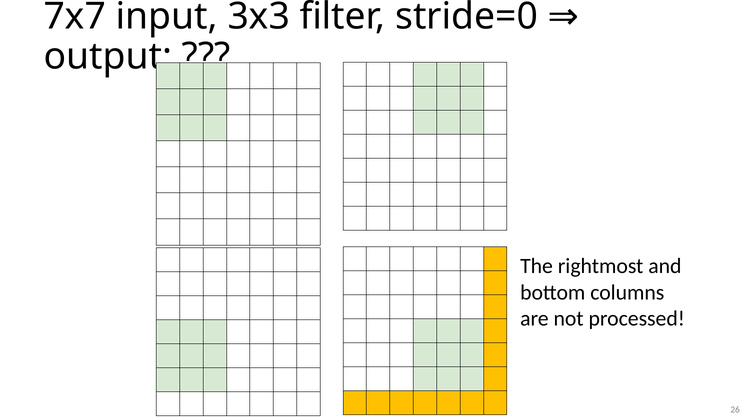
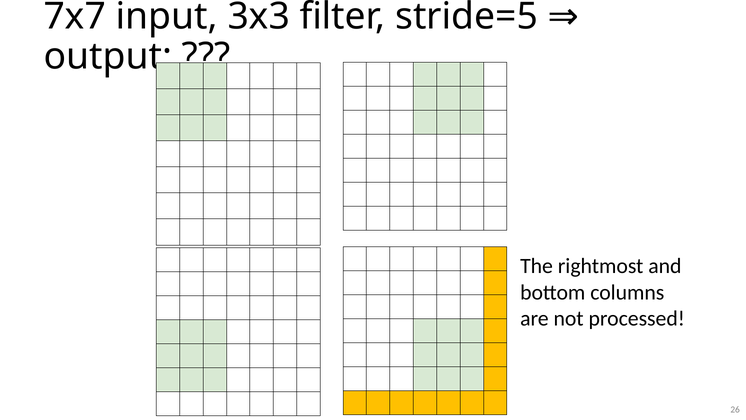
stride=0: stride=0 -> stride=5 (467, 16)
